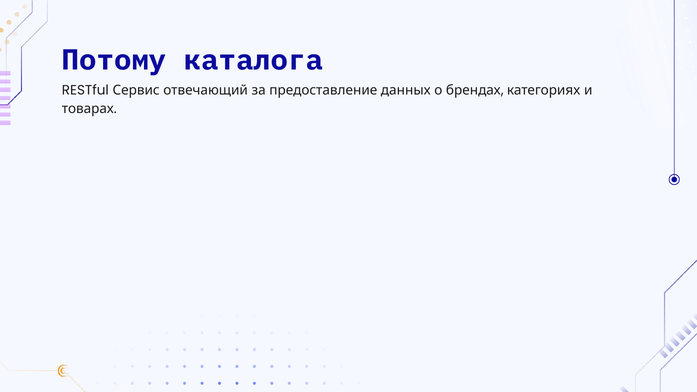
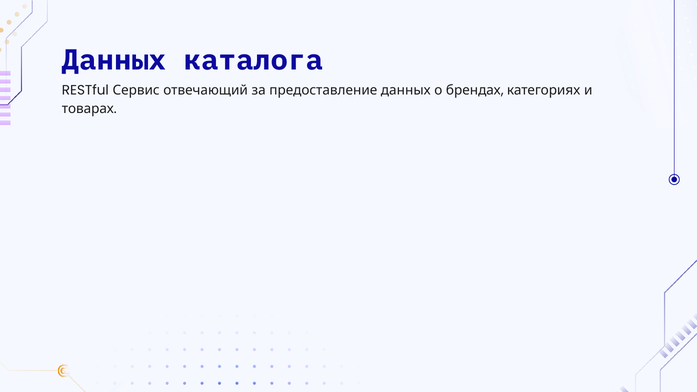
Потому: Потому -> Данных (114, 60)
